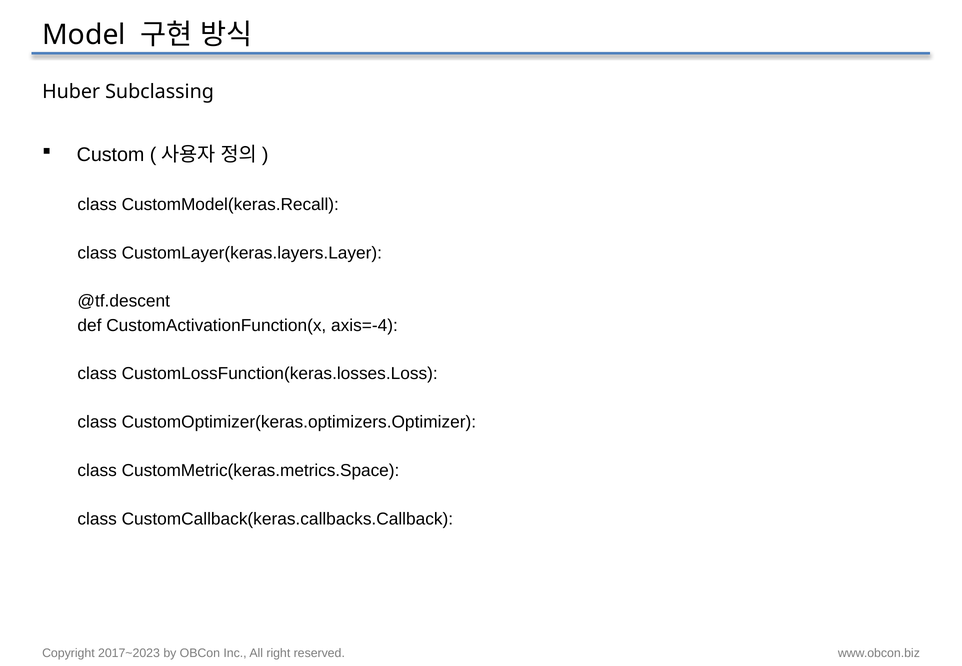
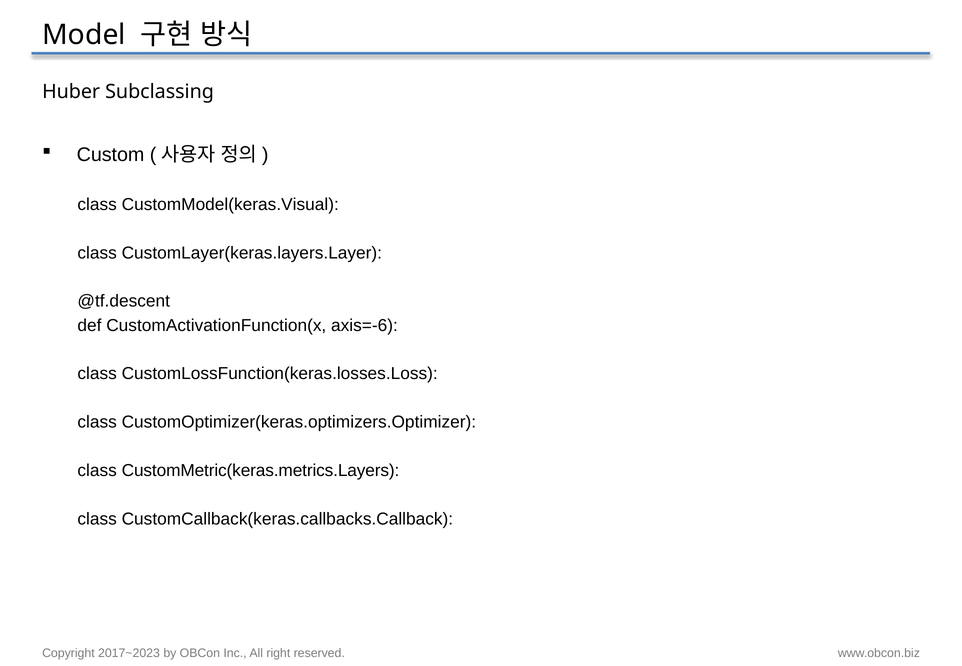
CustomModel(keras.Recall: CustomModel(keras.Recall -> CustomModel(keras.Visual (230, 204)
axis=-4: axis=-4 -> axis=-6 (364, 325)
CustomMetric(keras.metrics.Space: CustomMetric(keras.metrics.Space -> CustomMetric(keras.metrics.Layers (261, 471)
